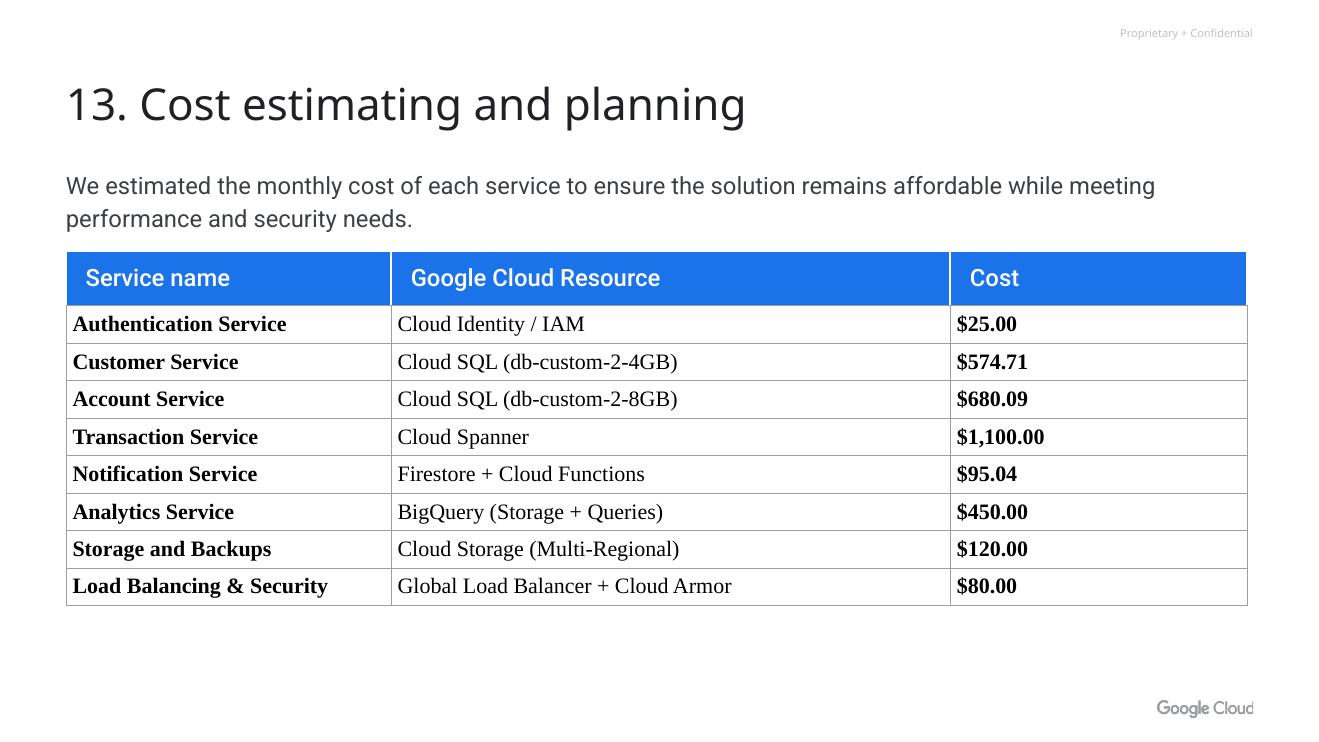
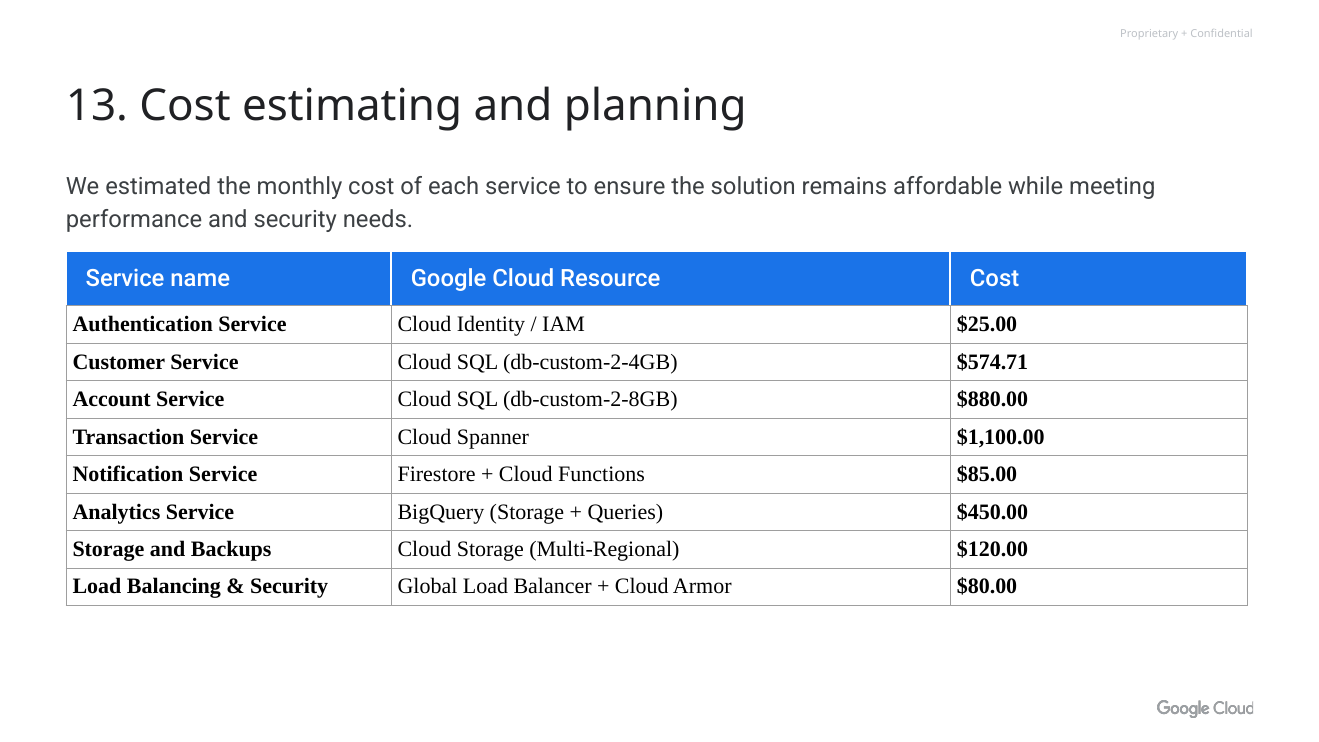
$680.09: $680.09 -> $880.00 (993, 399)
$95.04: $95.04 -> $85.00 (987, 474)
